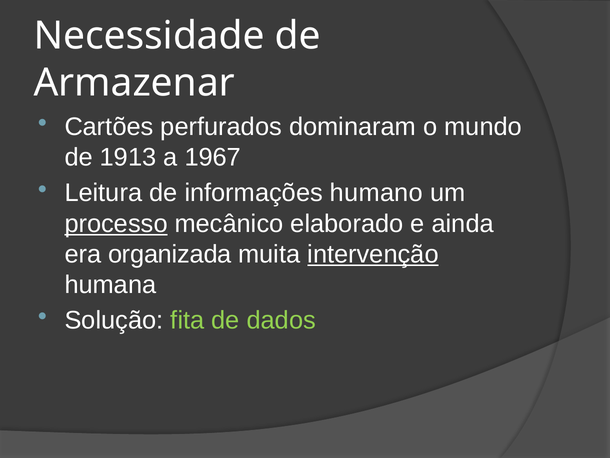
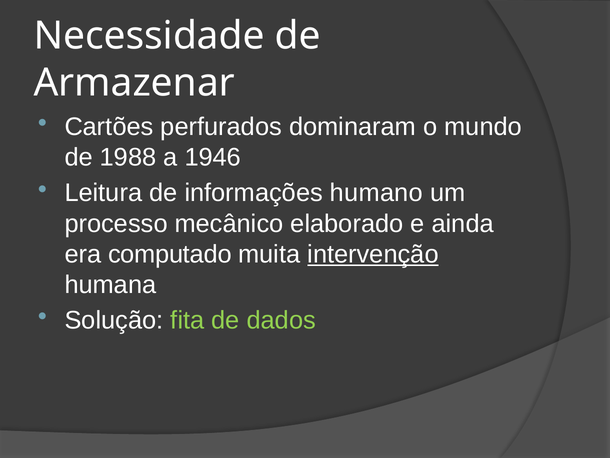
1913: 1913 -> 1988 (128, 157)
1967: 1967 -> 1946 (213, 157)
processo underline: present -> none (116, 223)
organizada: organizada -> computado (170, 254)
